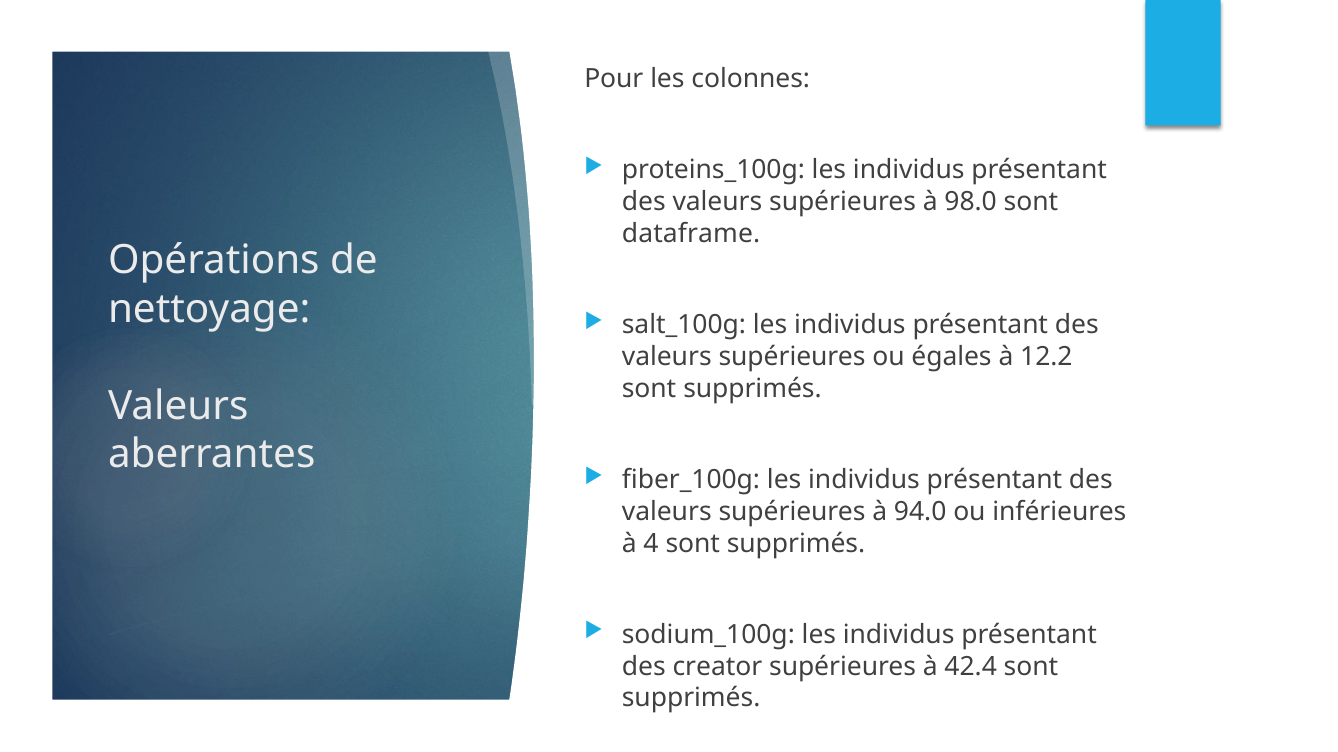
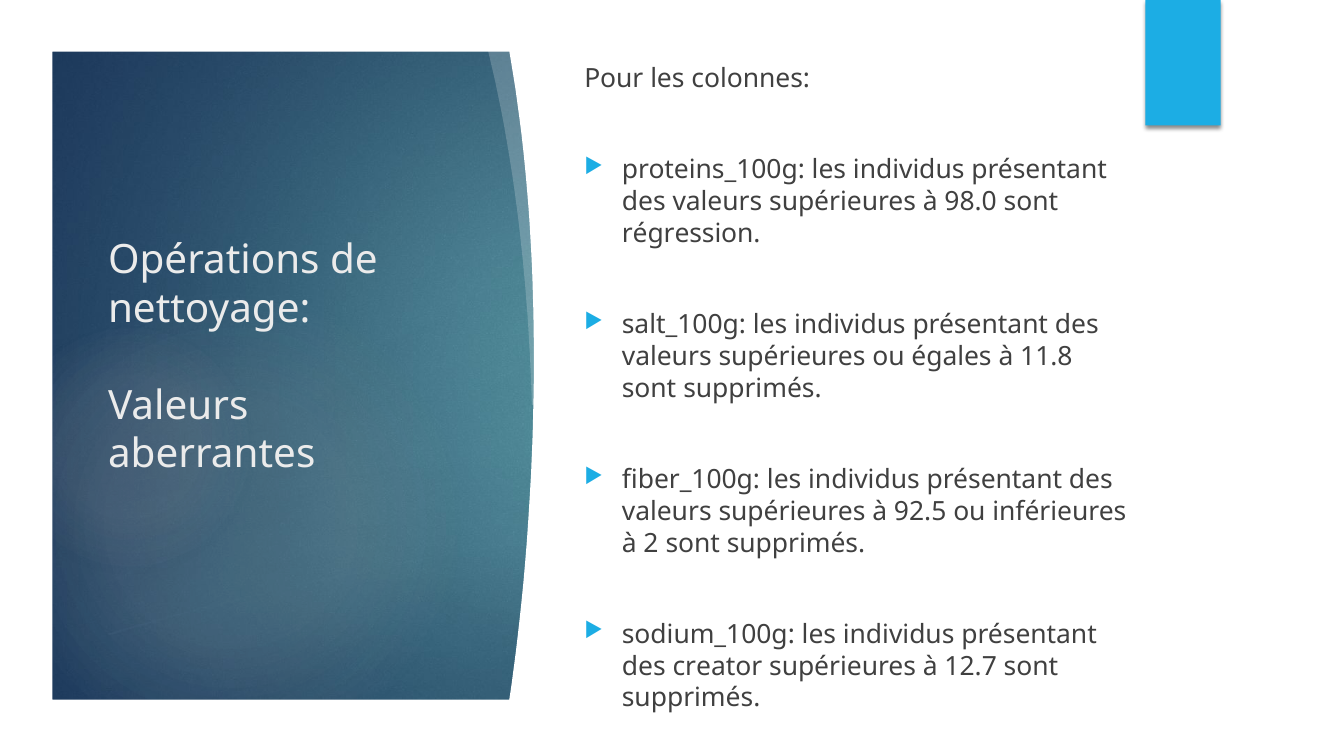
dataframe: dataframe -> régression (691, 234)
12.2: 12.2 -> 11.8 (1046, 357)
94.0: 94.0 -> 92.5 (920, 512)
4: 4 -> 2 (651, 544)
42.4: 42.4 -> 12.7 (971, 667)
